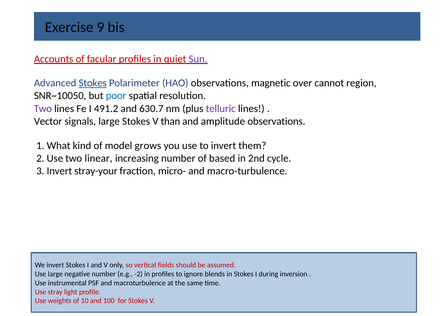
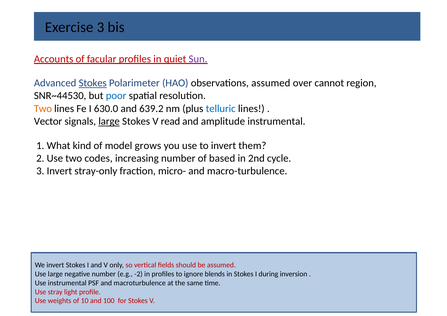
Exercise 9: 9 -> 3 (100, 27)
observations magnetic: magnetic -> assumed (271, 83)
SNR~10050: SNR~10050 -> SNR~44530 (60, 96)
Two colour: purple -> orange (43, 109)
491.2: 491.2 -> 630.0 (106, 109)
630.7: 630.7 -> 639.2 (151, 109)
telluric colour: purple -> blue (221, 109)
large underline: none -> present (109, 121)
than: than -> read (170, 121)
amplitude observations: observations -> instrumental (276, 121)
linear: linear -> codes (99, 158)
stray-your: stray-your -> stray-only (96, 171)
